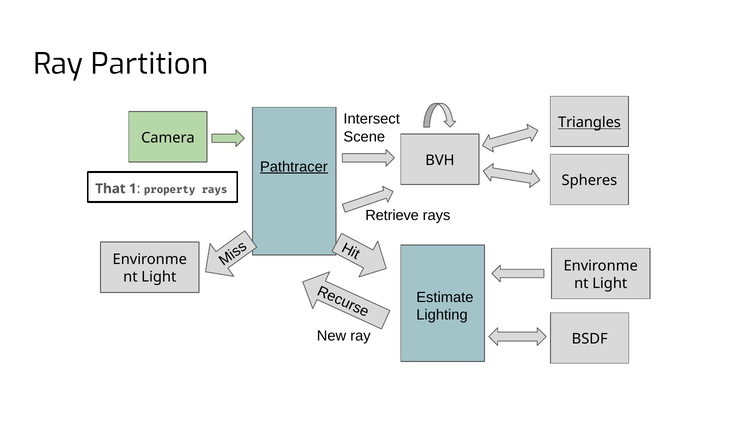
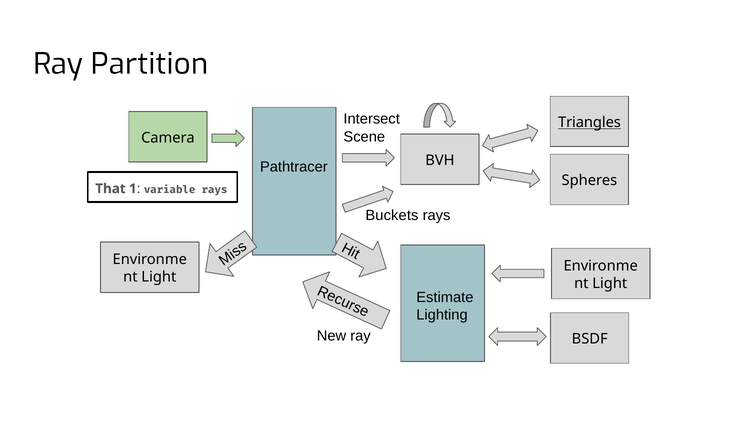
Pathtracer underline: present -> none (294, 167)
property: property -> variable (170, 190)
Retrieve: Retrieve -> Buckets (392, 215)
